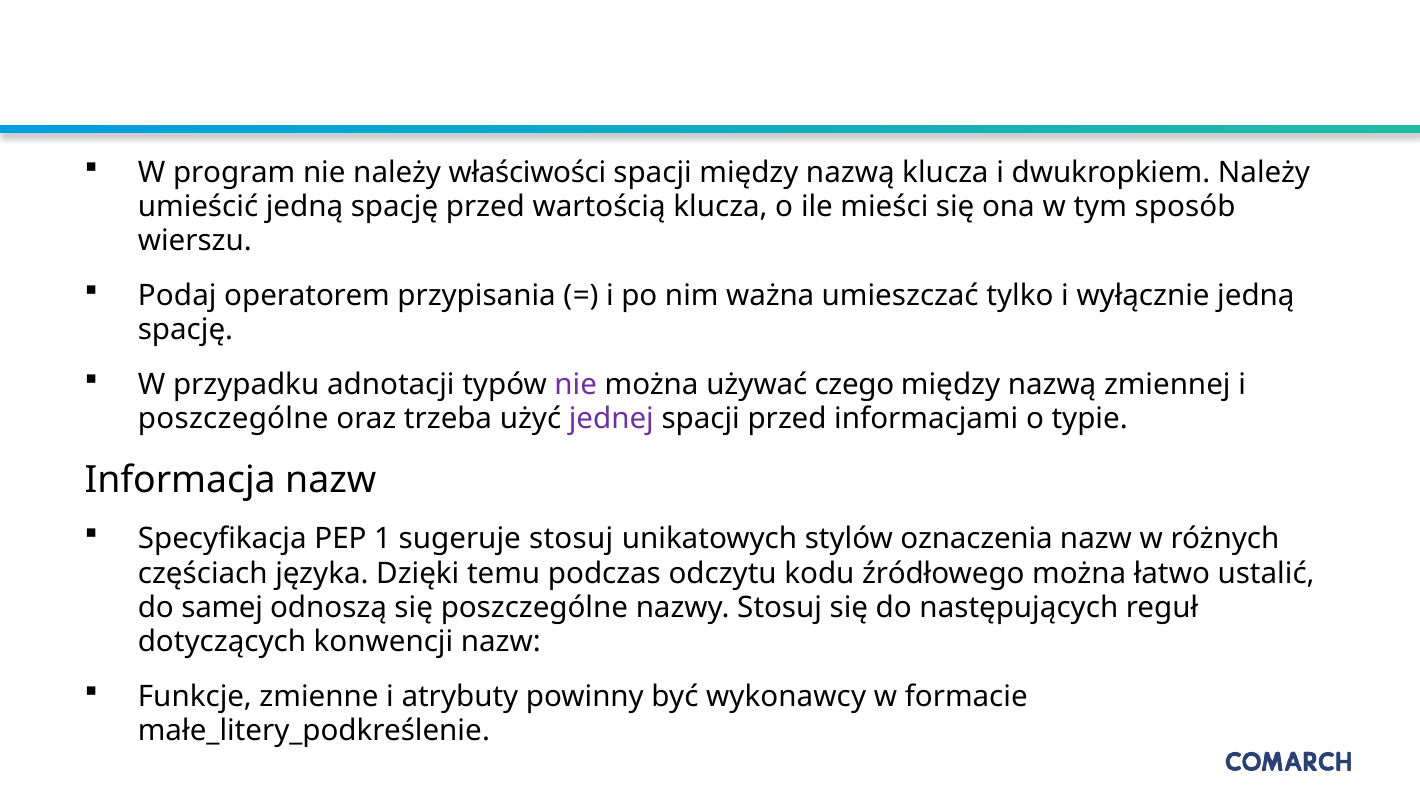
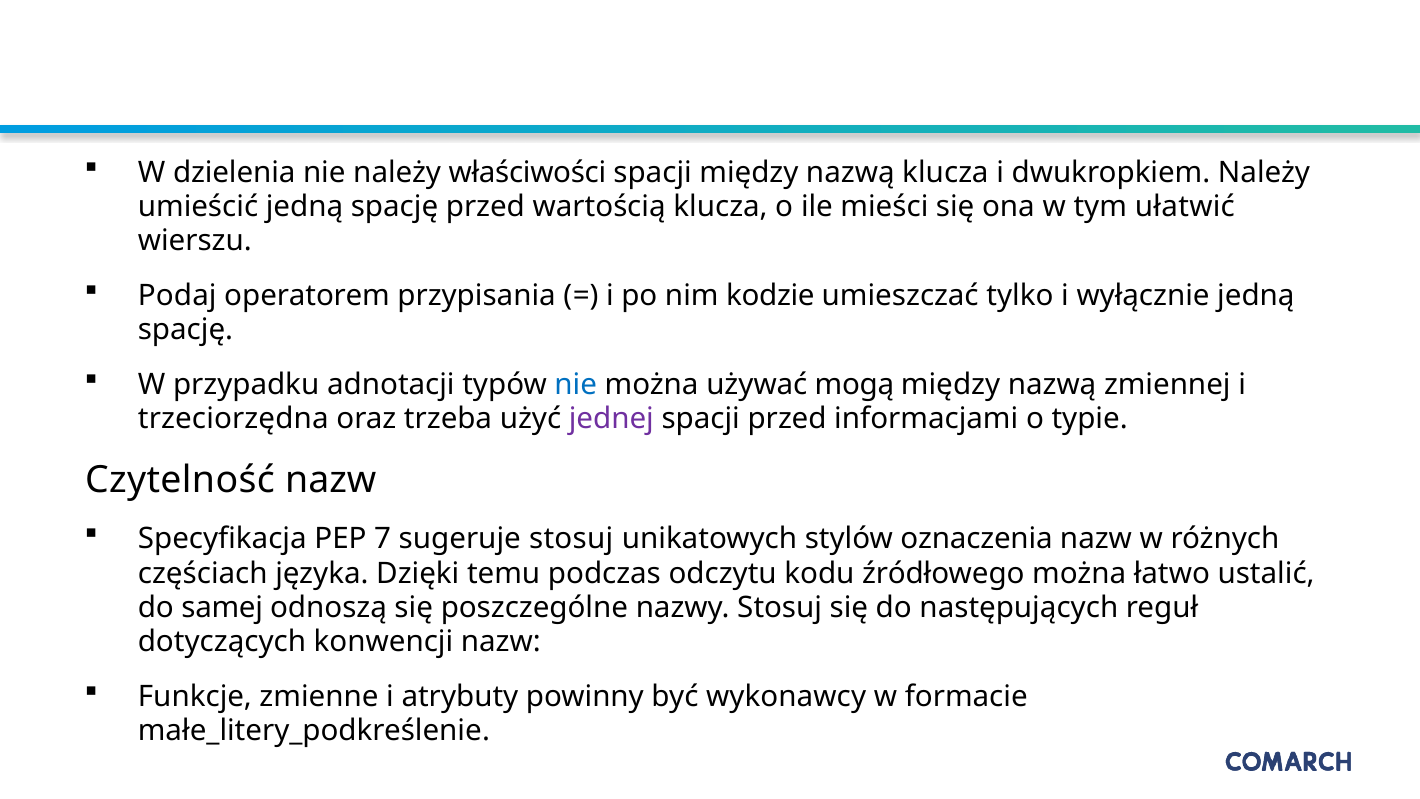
program: program -> dzielenia (234, 173)
sposób: sposób -> ułatwić (1185, 207)
ważna: ważna -> kodzie (770, 296)
nie colour: purple -> blue (576, 385)
czego: czego -> mogą (854, 385)
poszczególne: poszczególne -> trzeciorzędna (233, 419)
Informacja: Informacja -> Czytelność (180, 480)
1: 1 -> 7 (383, 539)
